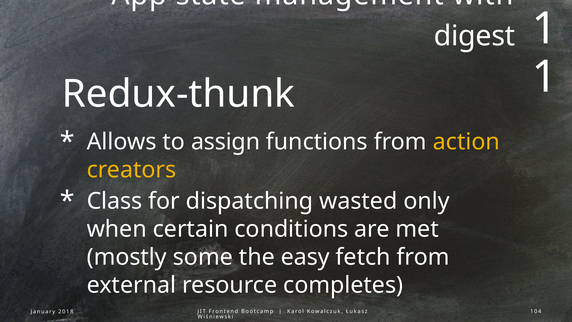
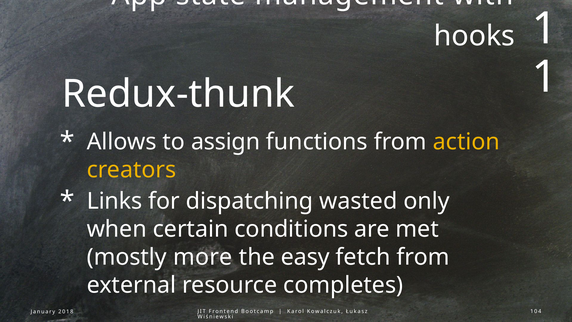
digest: digest -> hooks (474, 36)
Class: Class -> Links (115, 201)
some: some -> more (203, 257)
